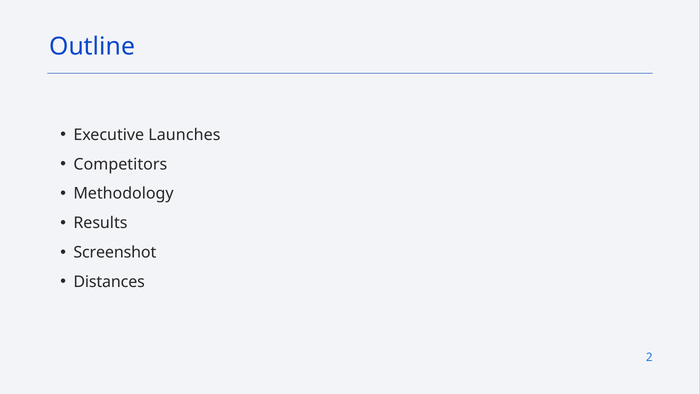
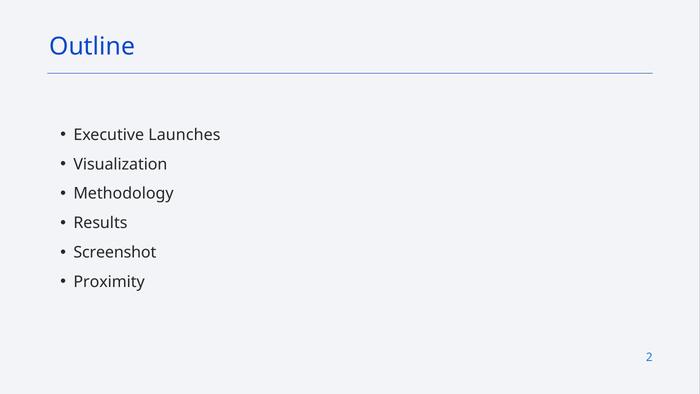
Competitors: Competitors -> Visualization (120, 164)
Distances: Distances -> Proximity (109, 282)
